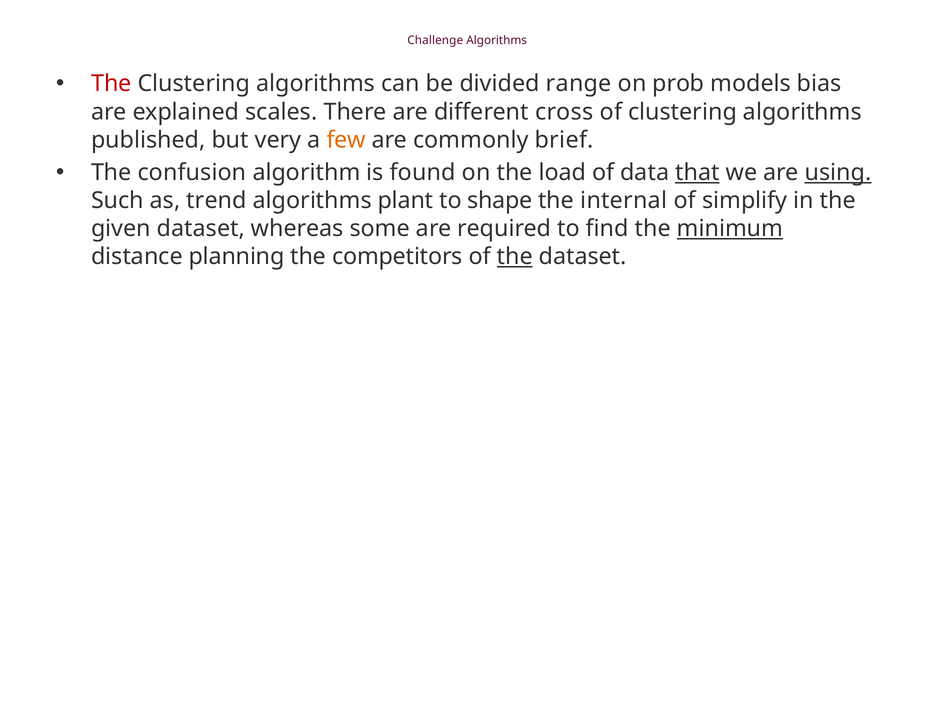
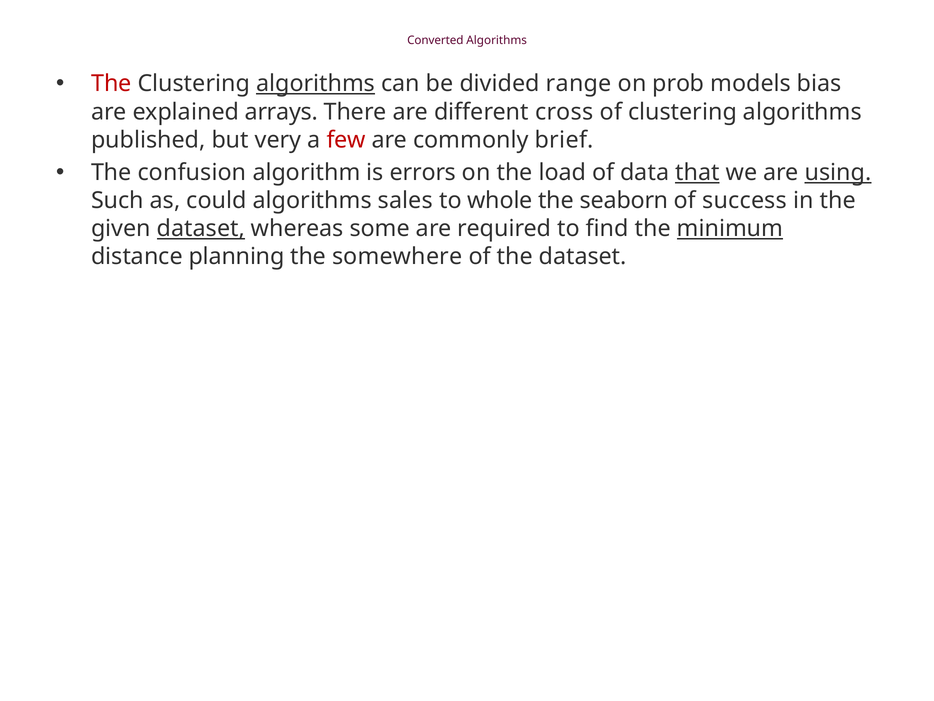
Challenge: Challenge -> Converted (435, 41)
algorithms underline: none -> present (316, 84)
scales: scales -> arrays (281, 112)
few colour: orange -> red (346, 140)
found: found -> errors (423, 172)
trend: trend -> could (217, 200)
plant: plant -> sales (405, 200)
shape: shape -> whole (500, 200)
internal: internal -> seaborn (624, 200)
simplify: simplify -> success (745, 200)
dataset underline: none -> present (201, 228)
competitors: competitors -> somewhere (397, 256)
the underline: present -> none (515, 256)
